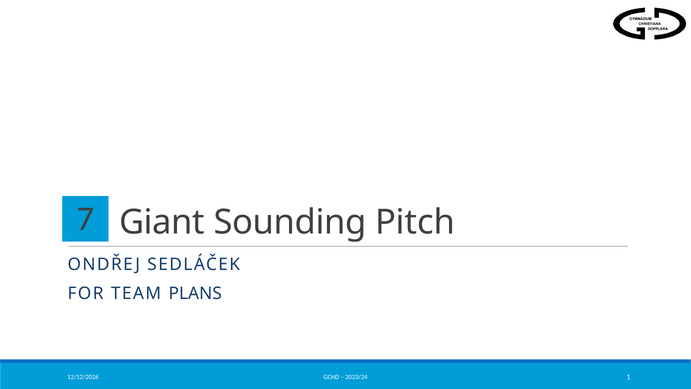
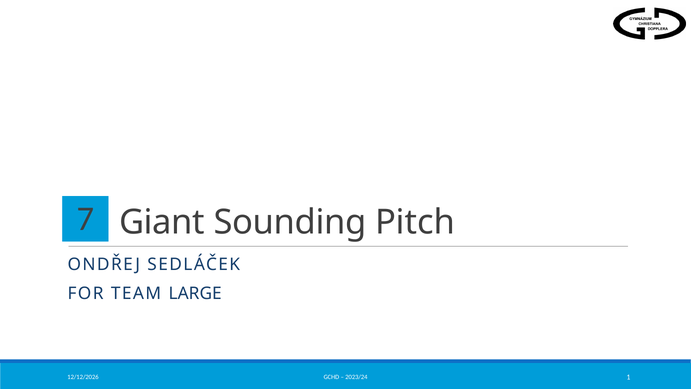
PLANS: PLANS -> LARGE (195, 293)
